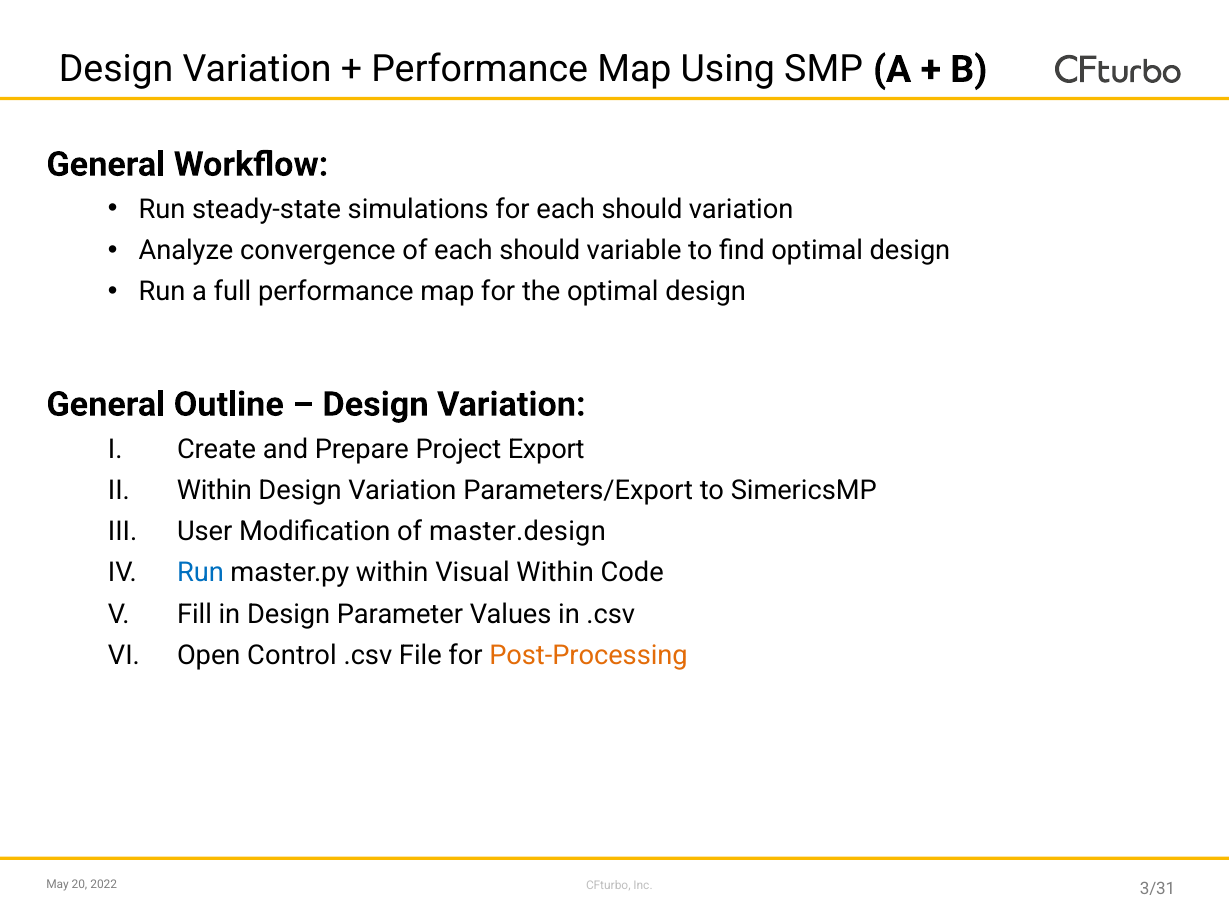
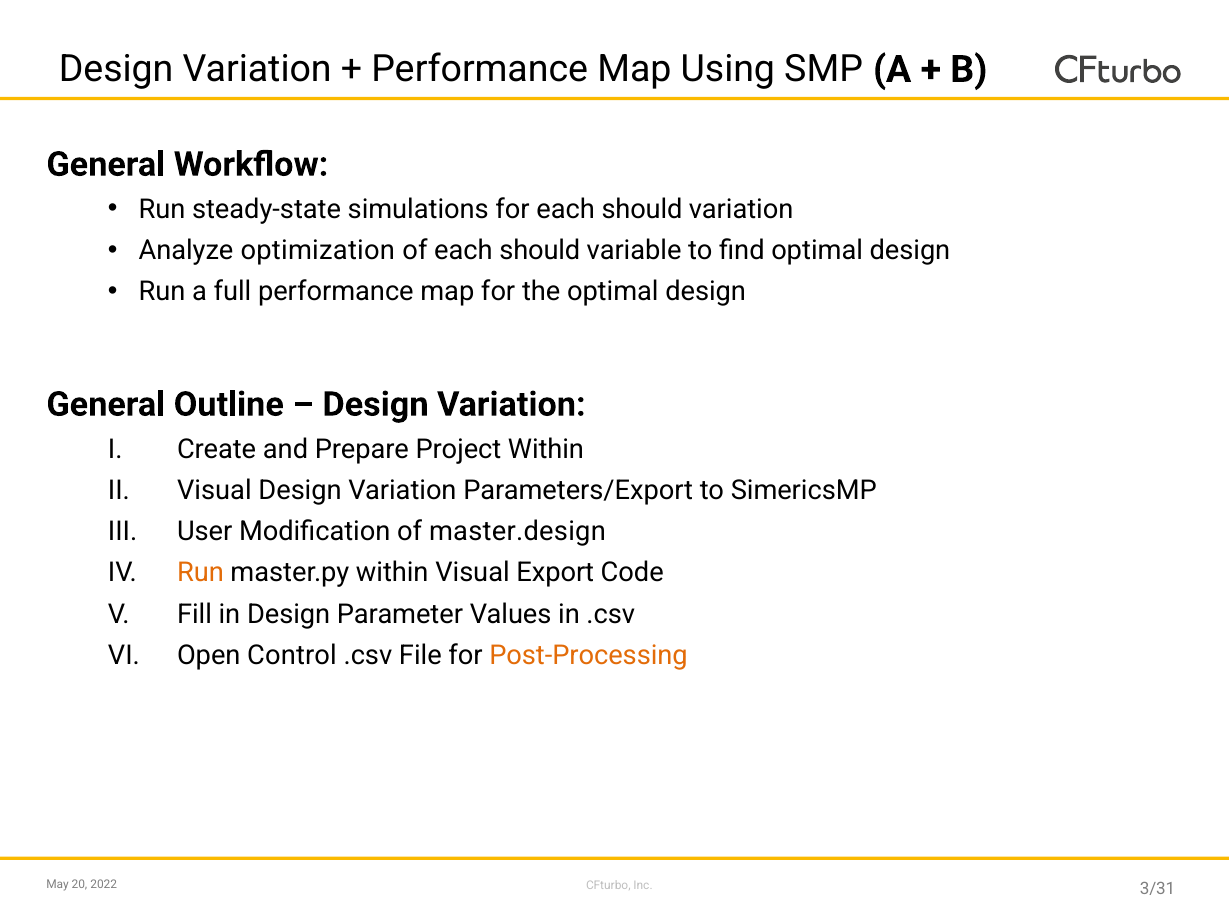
convergence: convergence -> optimization (318, 250)
Project Export: Export -> Within (546, 449)
Within: Within -> Visual (214, 490)
Run colour: blue -> orange (201, 573)
Visual Within: Within -> Export (555, 573)
